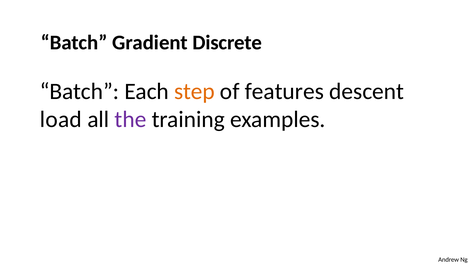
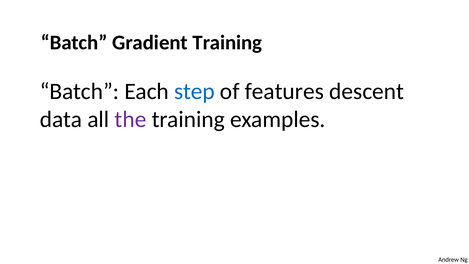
Gradient Discrete: Discrete -> Training (227, 43)
step colour: orange -> blue (195, 91)
load: load -> data (61, 119)
